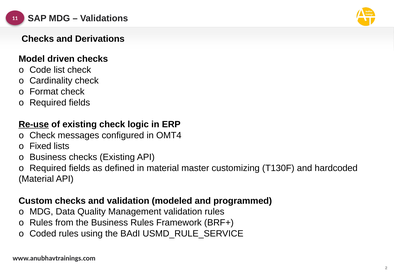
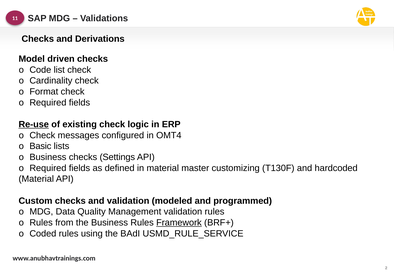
Fixed: Fixed -> Basic (40, 146)
checks Existing: Existing -> Settings (117, 157)
Framework underline: none -> present (179, 222)
